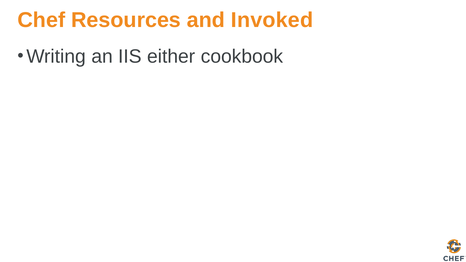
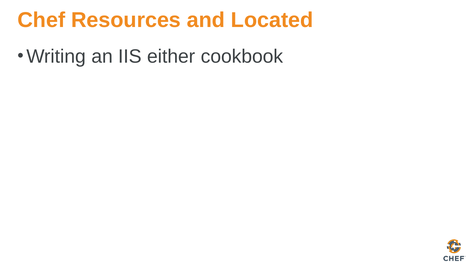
Invoked: Invoked -> Located (272, 20)
